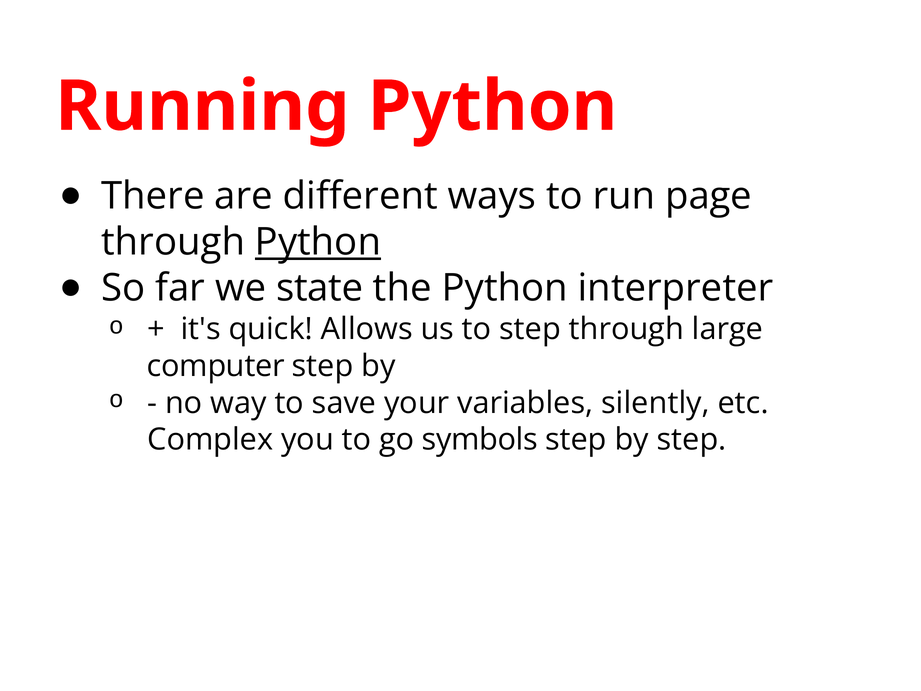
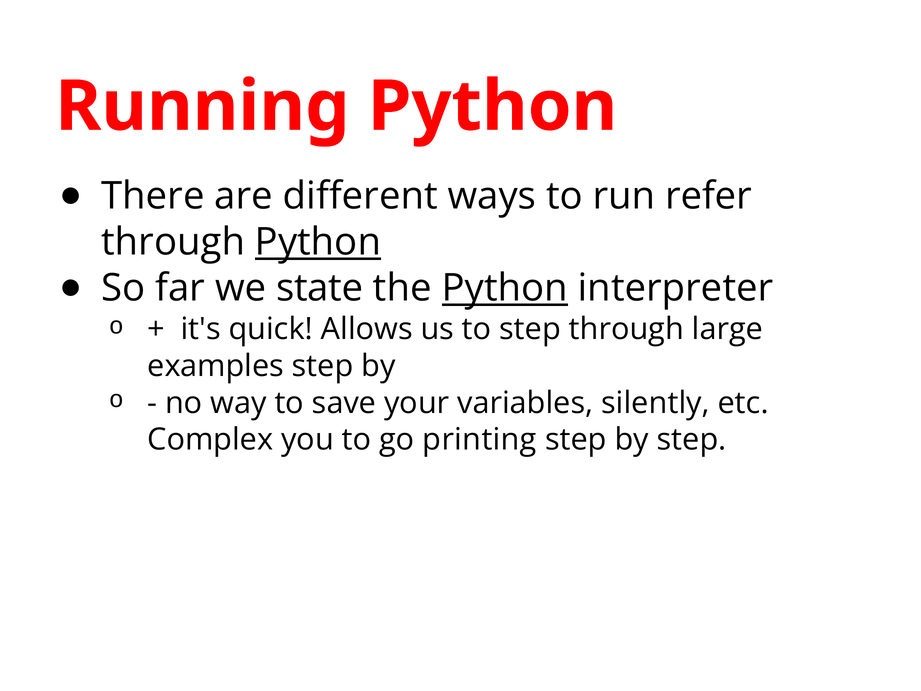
page: page -> refer (709, 196)
Python underline: none -> present (505, 288)
computer: computer -> examples (216, 366)
symbols: symbols -> printing (480, 440)
